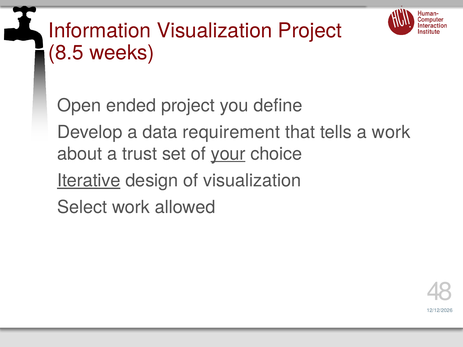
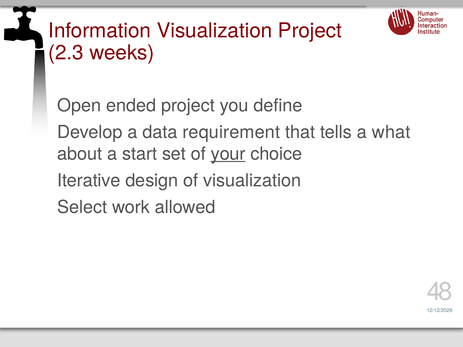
8.5: 8.5 -> 2.3 (66, 53)
a work: work -> what (391, 132)
trust: trust -> start (140, 154)
Iterative underline: present -> none (89, 181)
